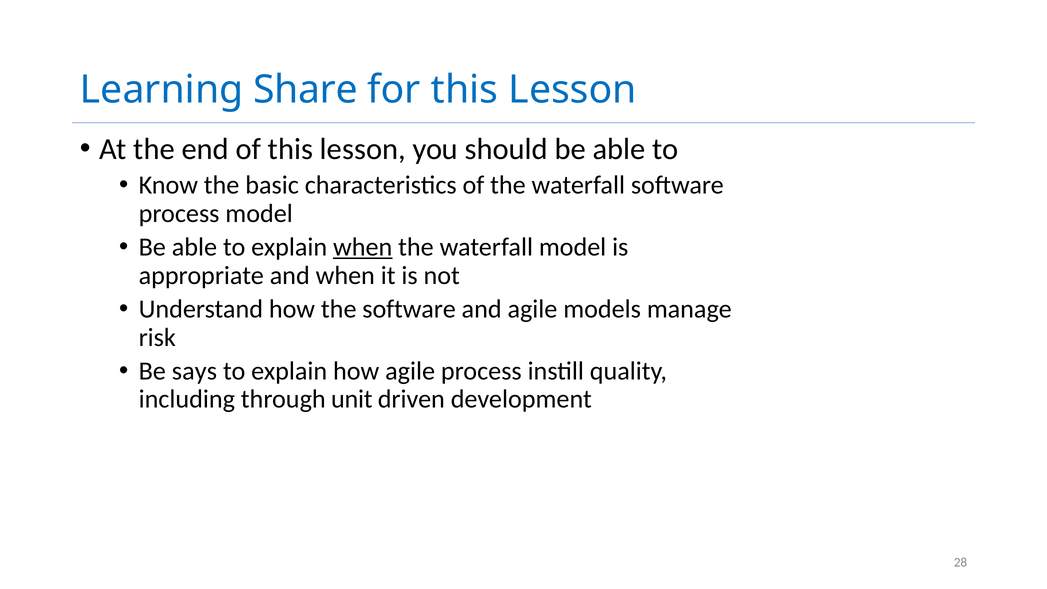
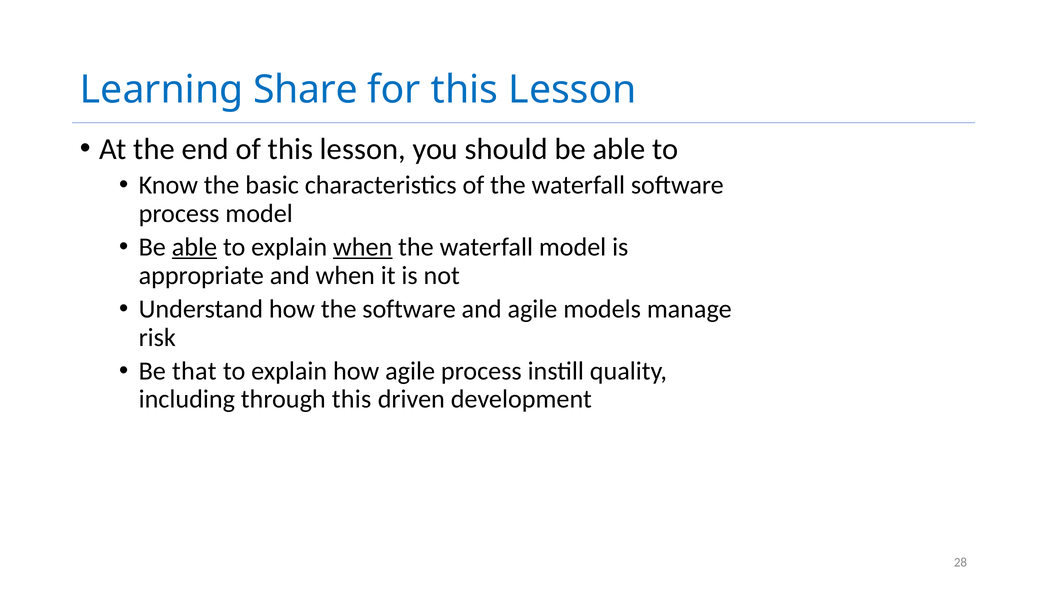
able underline: none -> present (194, 247)
says: says -> that (194, 371)
through unit: unit -> this (352, 399)
